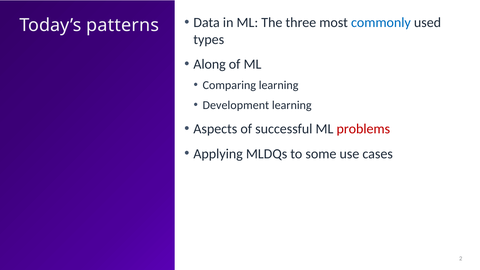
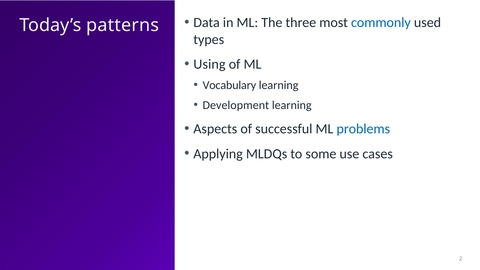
Along: Along -> Using (209, 64)
Comparing: Comparing -> Vocabulary (229, 85)
problems colour: red -> blue (363, 129)
